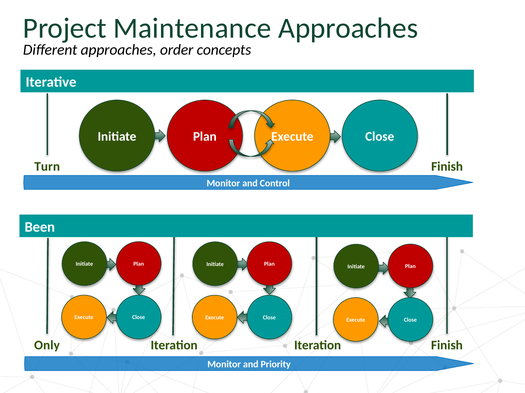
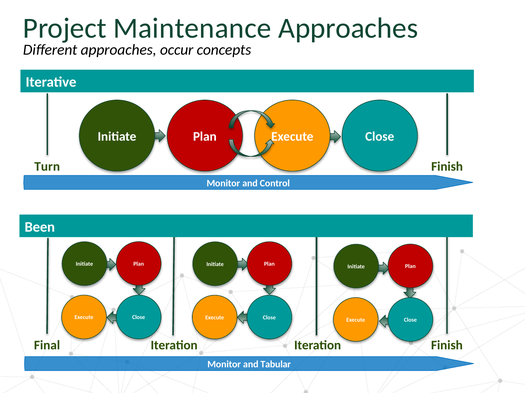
order: order -> occur (177, 50)
Only: Only -> Final (47, 346)
Priority: Priority -> Tabular (276, 365)
